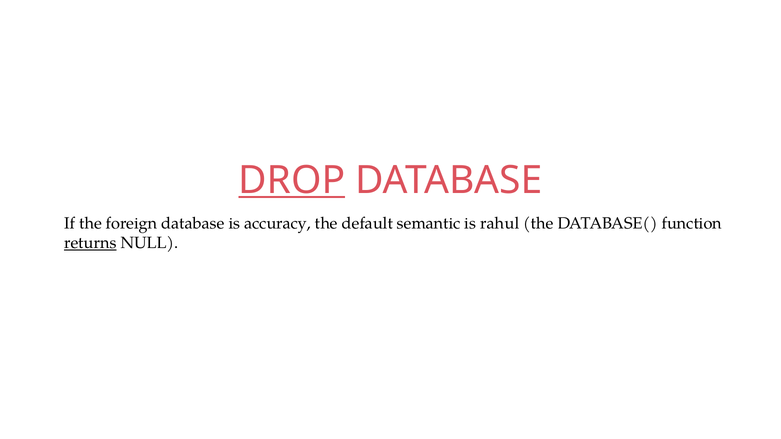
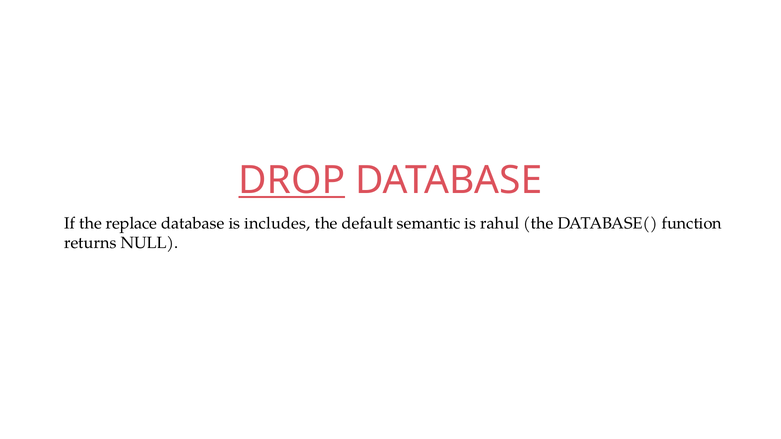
foreign: foreign -> replace (132, 224)
accuracy: accuracy -> includes (277, 224)
returns underline: present -> none (90, 243)
